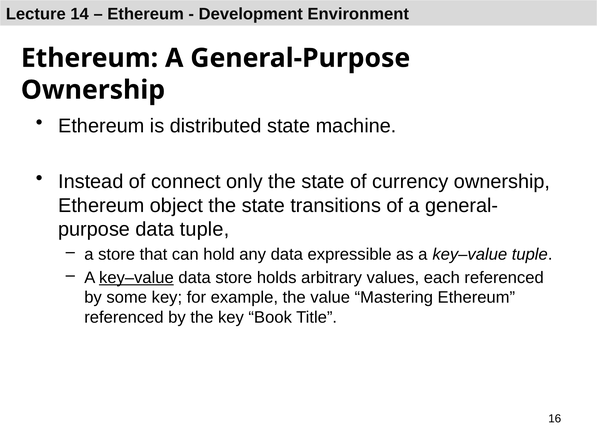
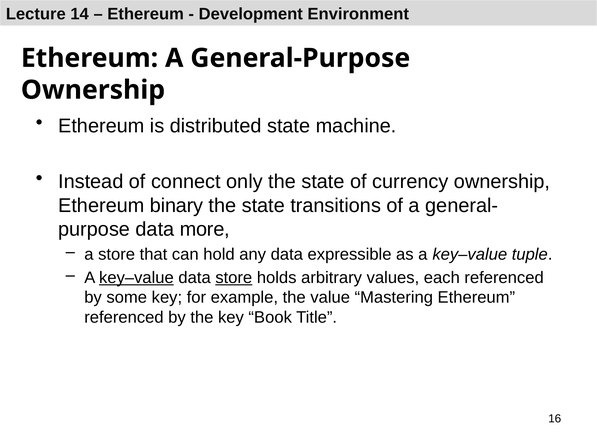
object: object -> binary (177, 205)
data tuple: tuple -> more (205, 229)
store underline: none -> present (234, 277)
